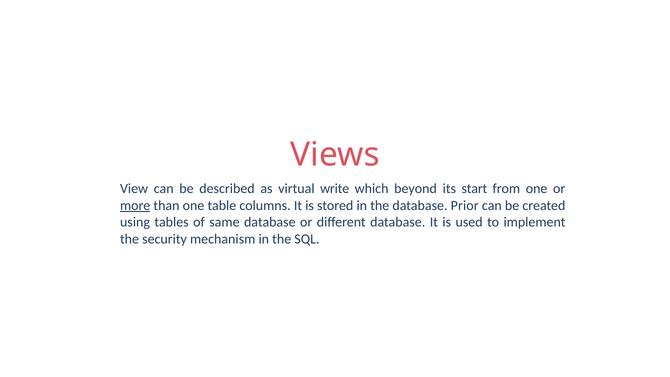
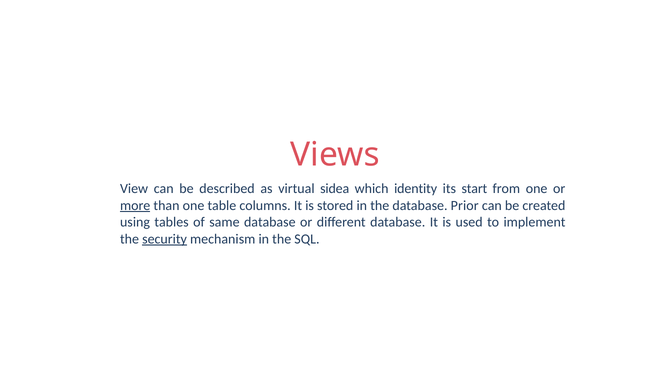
write: write -> sidea (335, 189)
beyond: beyond -> identity (416, 189)
security underline: none -> present (165, 239)
